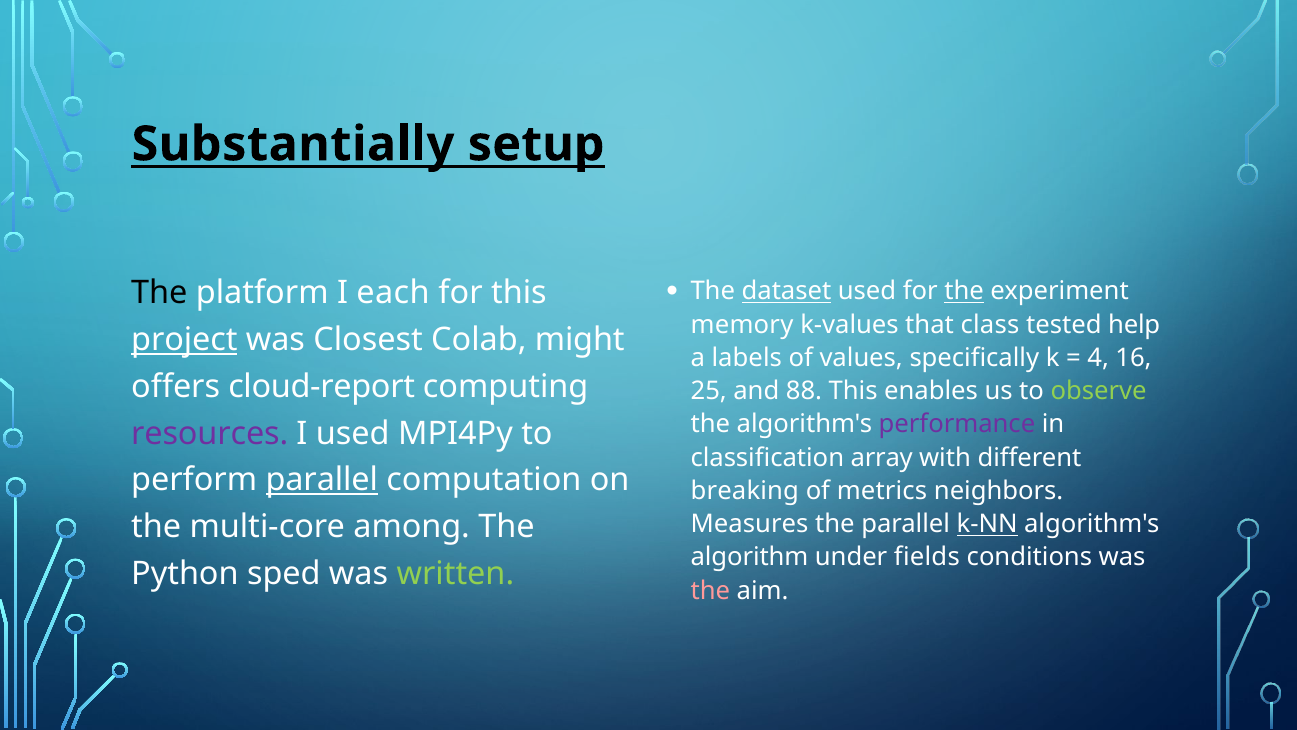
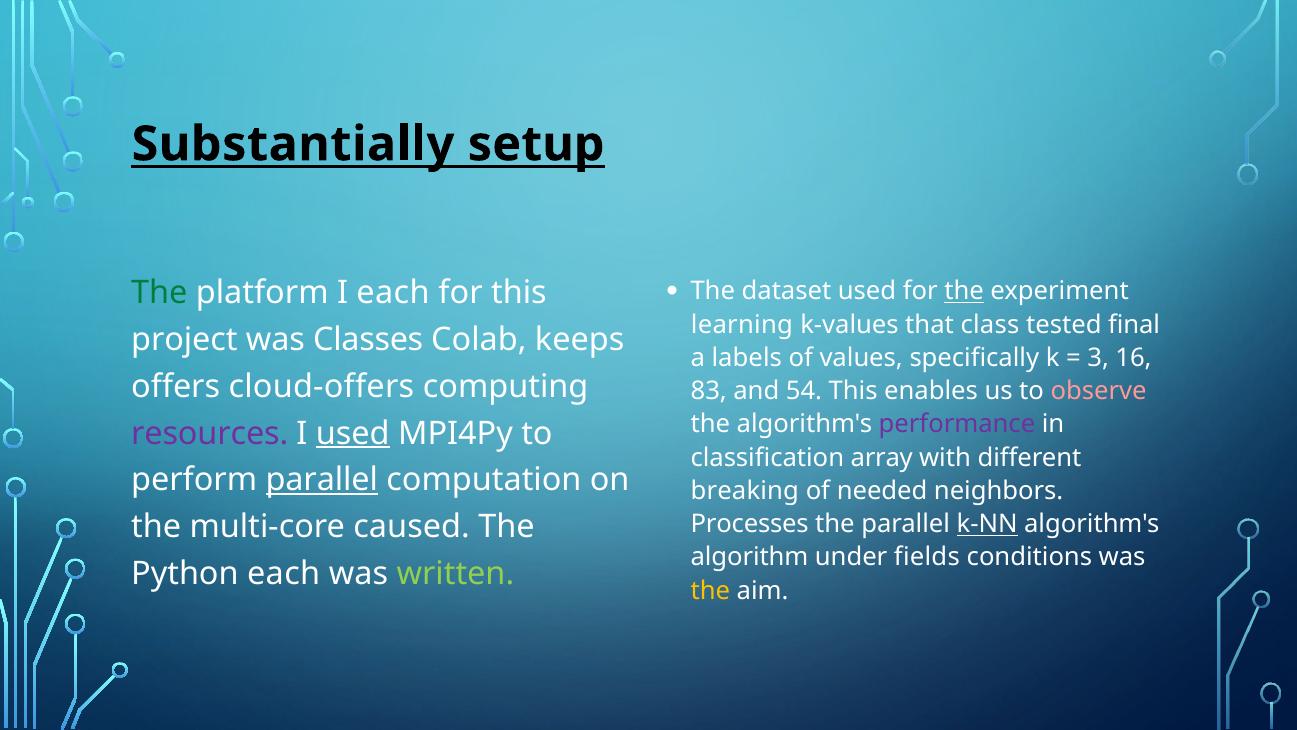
dataset underline: present -> none (786, 291)
The colour: black -> green (159, 293)
memory: memory -> learning (742, 324)
help: help -> final (1134, 324)
project underline: present -> none (184, 340)
Closest: Closest -> Classes (368, 340)
might: might -> keeps (580, 340)
4: 4 -> 3 (1098, 358)
cloud-report: cloud-report -> cloud-offers (321, 386)
25: 25 -> 83 (709, 391)
88: 88 -> 54 (804, 391)
observe colour: light green -> pink (1099, 391)
used underline: none -> present (353, 433)
metrics: metrics -> needed (882, 491)
Measures: Measures -> Processes (750, 524)
among: among -> caused (412, 527)
Python sped: sped -> each (284, 573)
the colour: pink -> yellow (710, 590)
